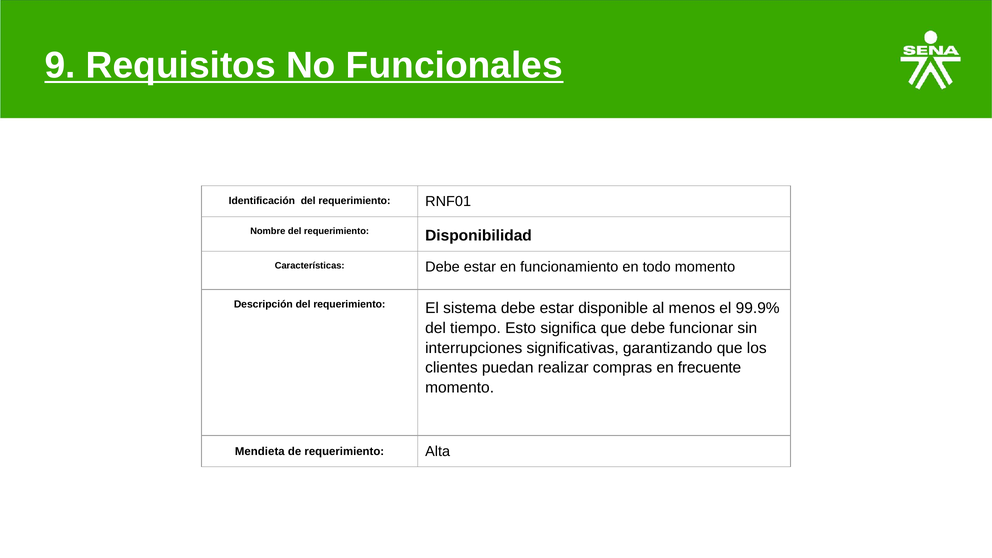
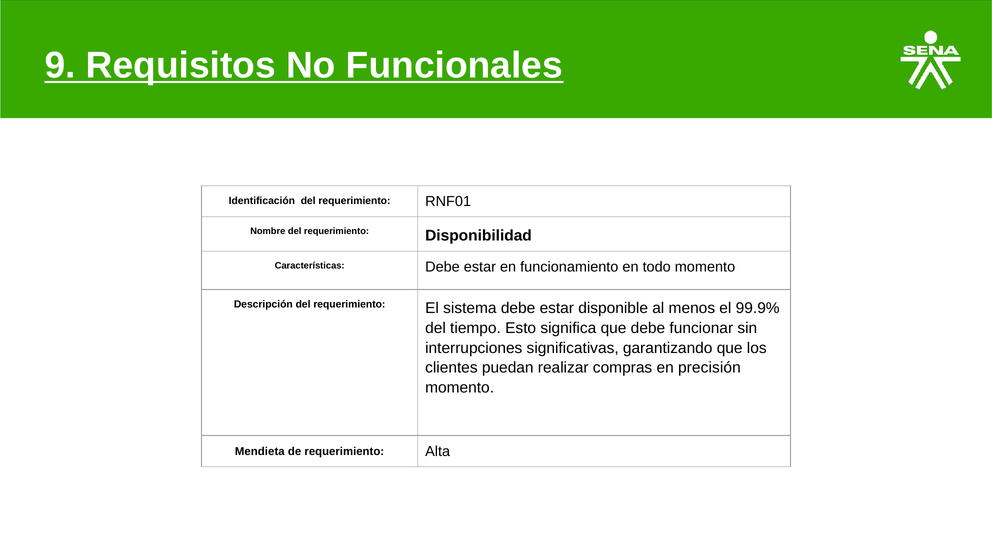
frecuente: frecuente -> precisión (709, 368)
